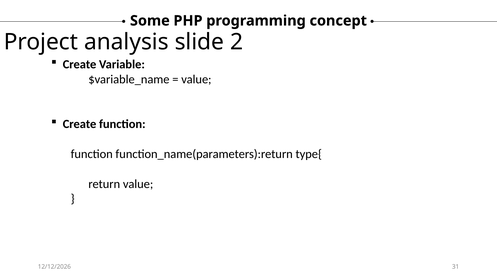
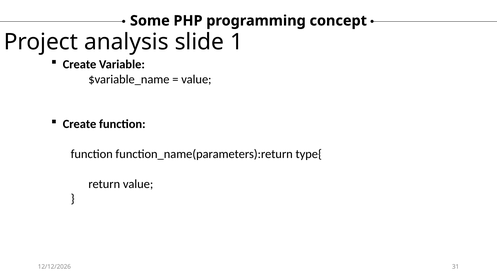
2: 2 -> 1 (237, 42)
